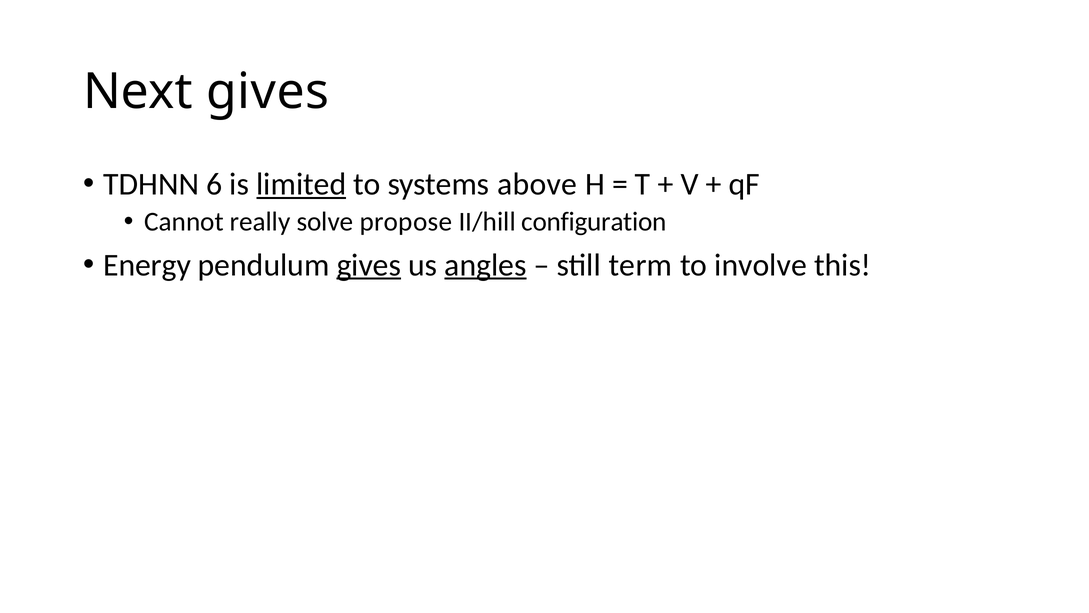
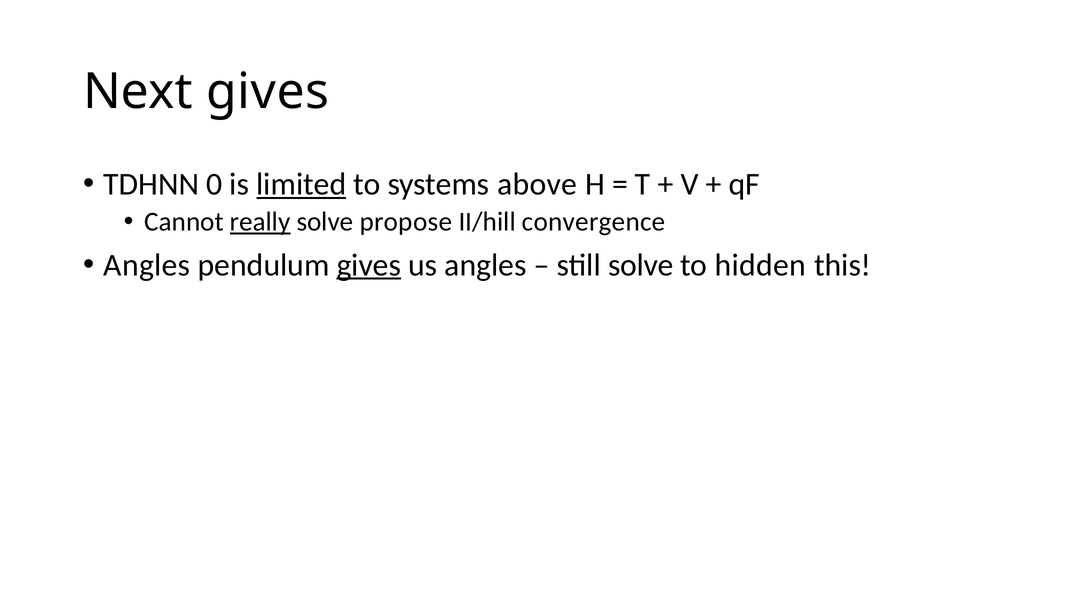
6: 6 -> 0 (214, 184)
really underline: none -> present (260, 222)
configuration: configuration -> convergence (594, 222)
Energy: Energy -> Angles (147, 265)
angles underline: present -> none (485, 265)
still term: term -> solve (641, 265)
involve: involve -> hidden (760, 265)
